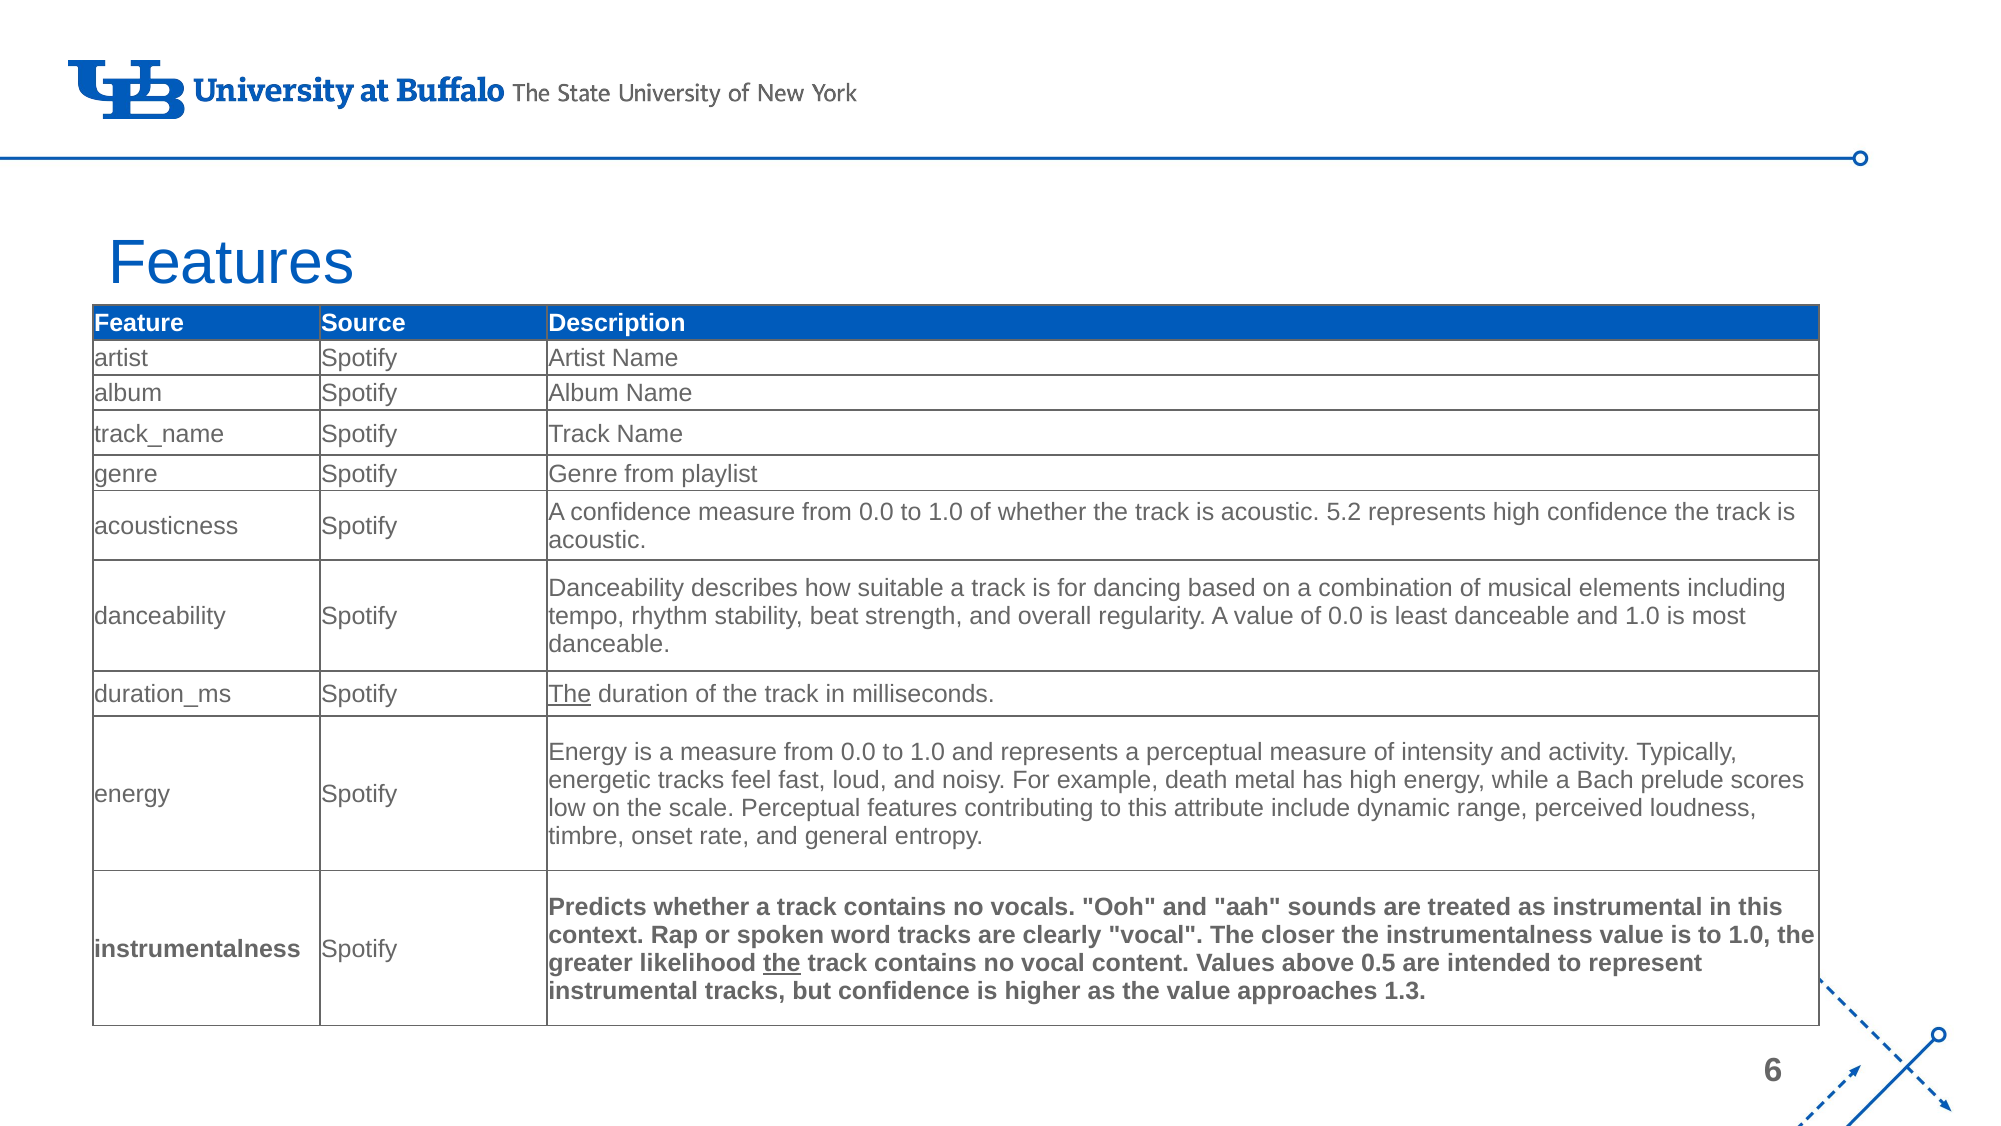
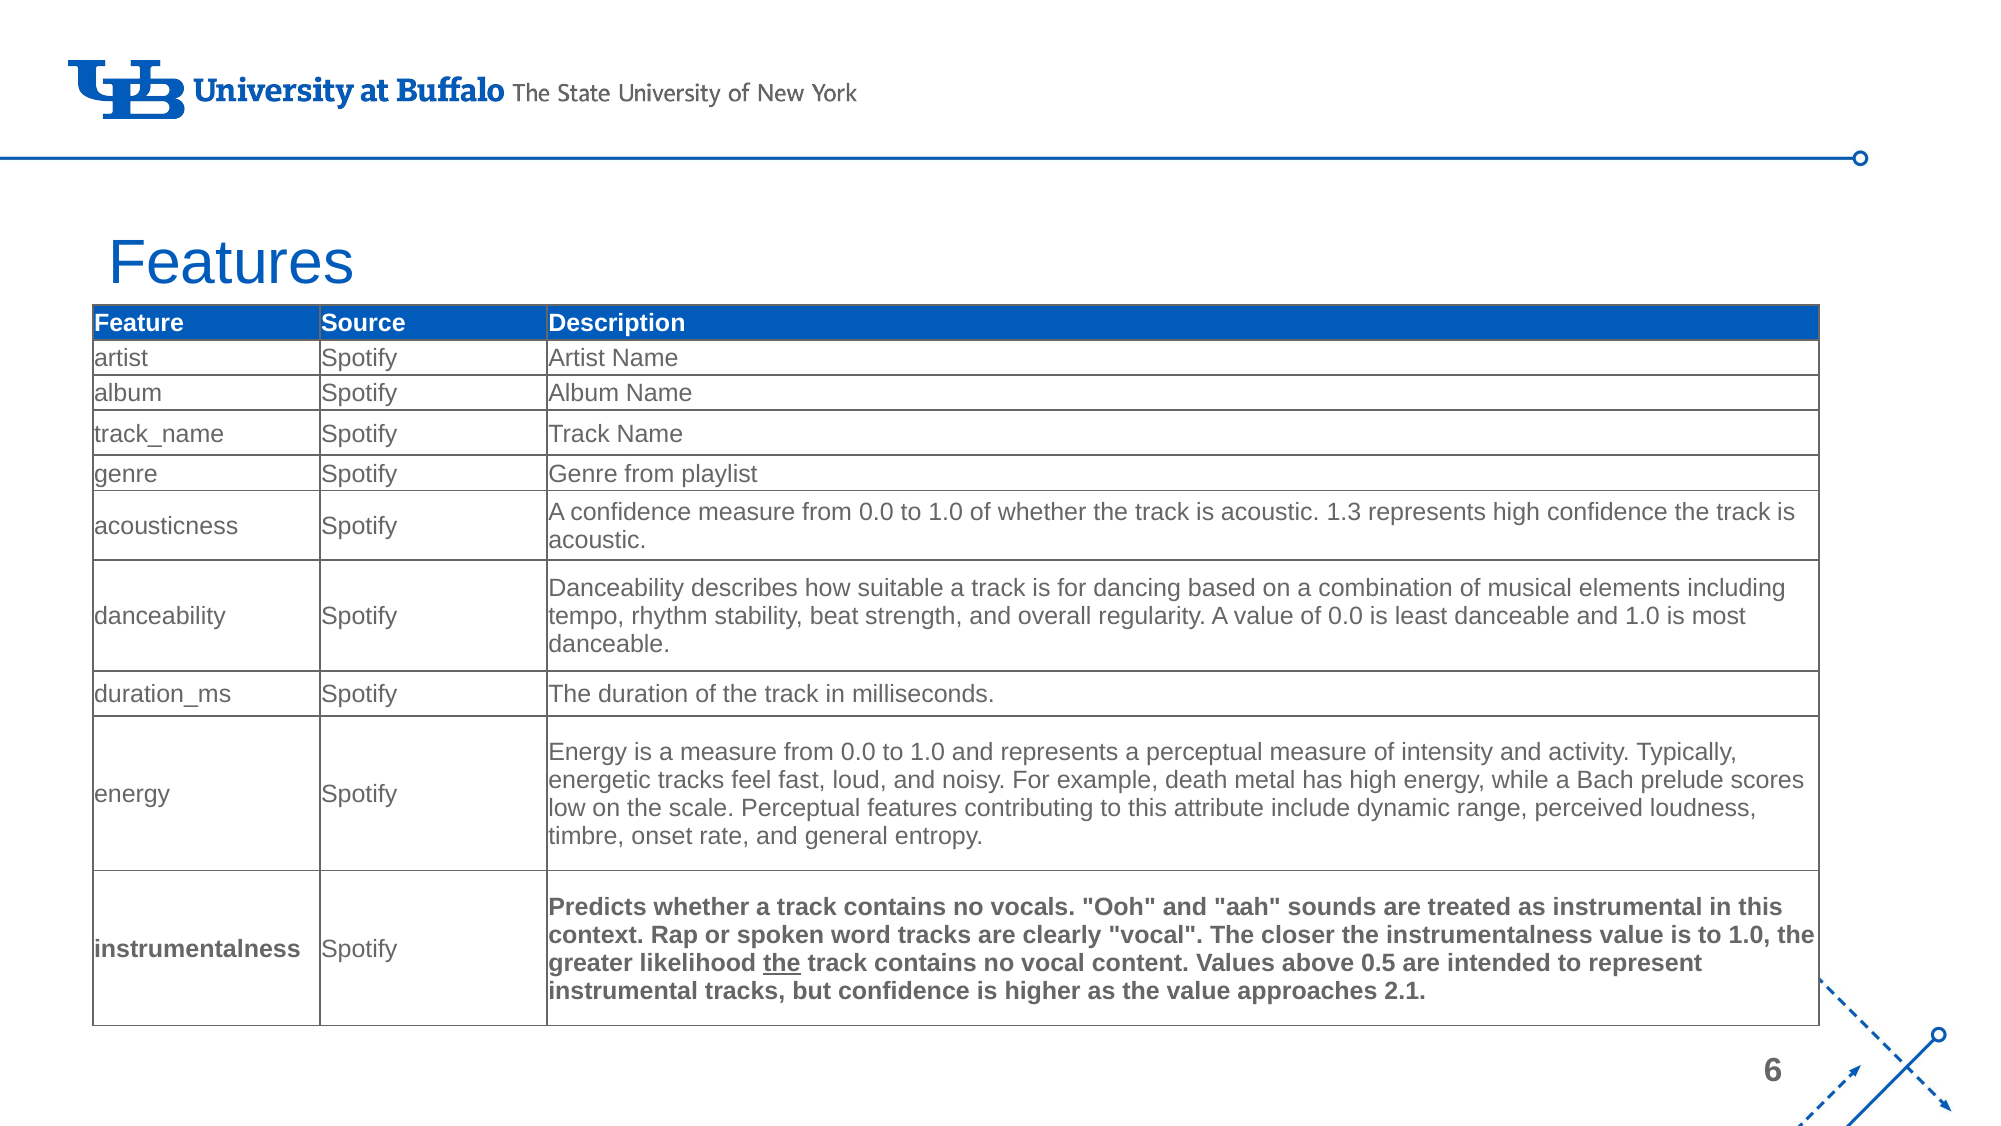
5.2: 5.2 -> 1.3 (1344, 512)
The underline: present -> none (570, 694)
1.3: 1.3 -> 2.1 (1405, 991)
